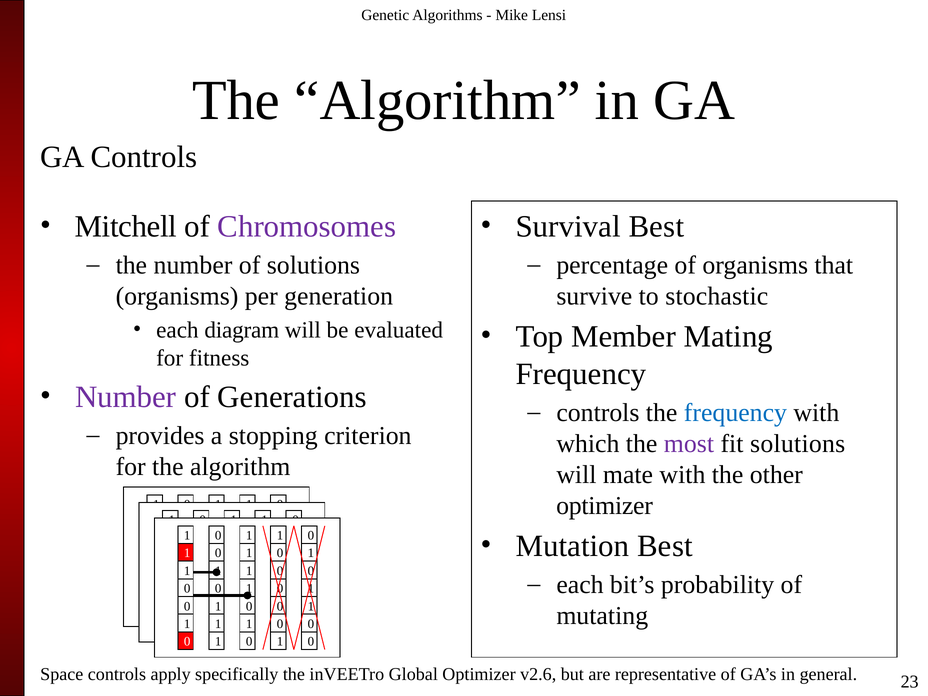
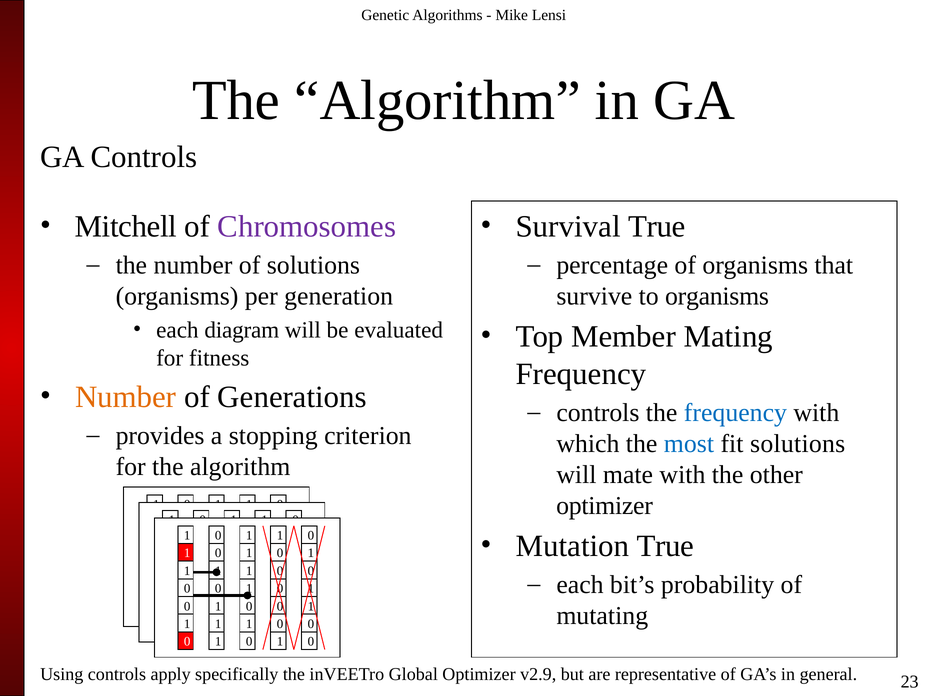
Survival Best: Best -> True (657, 226)
to stochastic: stochastic -> organisms (717, 296)
Number colour: purple -> orange (126, 397)
most colour: purple -> blue (689, 444)
Mutation Best: Best -> True (665, 546)
Space: Space -> Using (62, 674)
v2.6: v2.6 -> v2.9 (538, 674)
